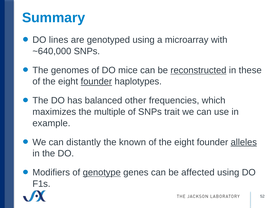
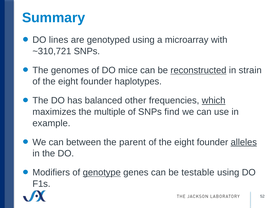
~640,000: ~640,000 -> ~310,721 (52, 51)
these: these -> strain (250, 70)
founder underline: present -> none (96, 81)
which underline: none -> present (214, 100)
trait: trait -> find (172, 112)
distantly: distantly -> between (84, 142)
known: known -> parent (132, 142)
affected: affected -> testable (198, 172)
